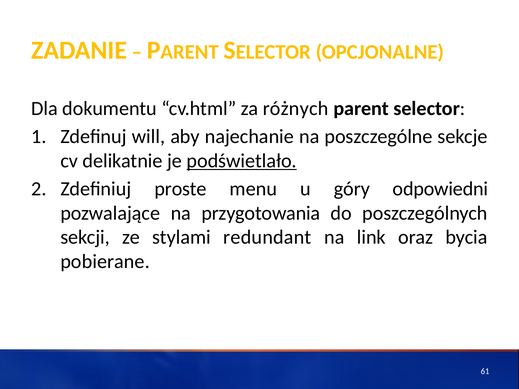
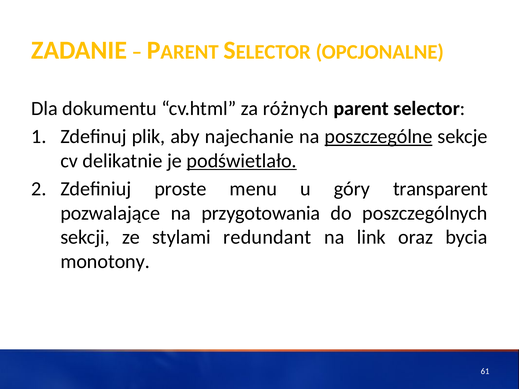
will: will -> plik (149, 137)
poszczególne underline: none -> present (379, 137)
odpowiedni: odpowiedni -> transparent (440, 189)
pobierane: pobierane -> monotony (105, 262)
